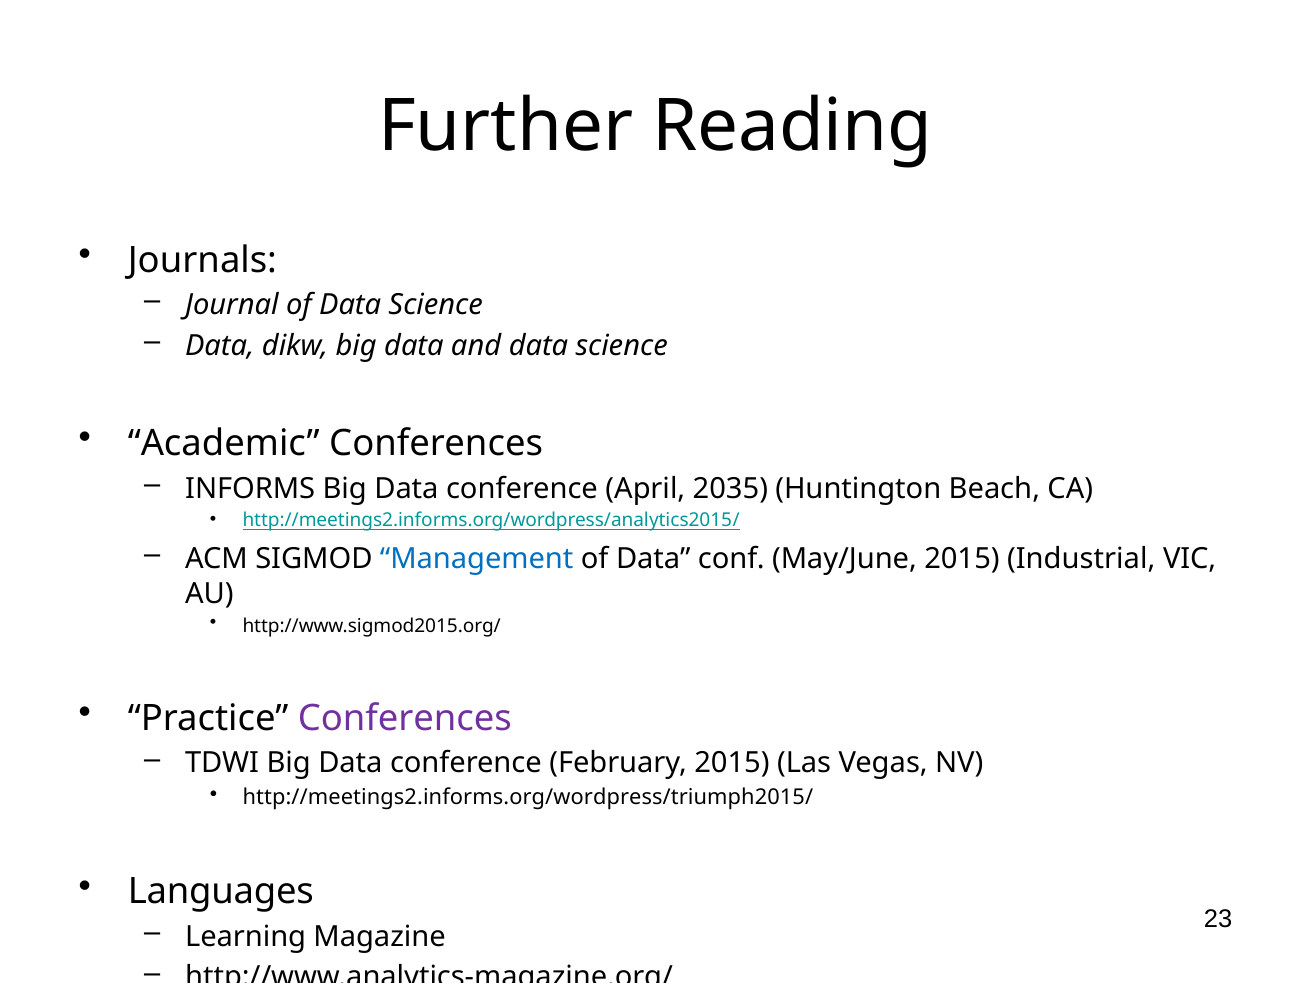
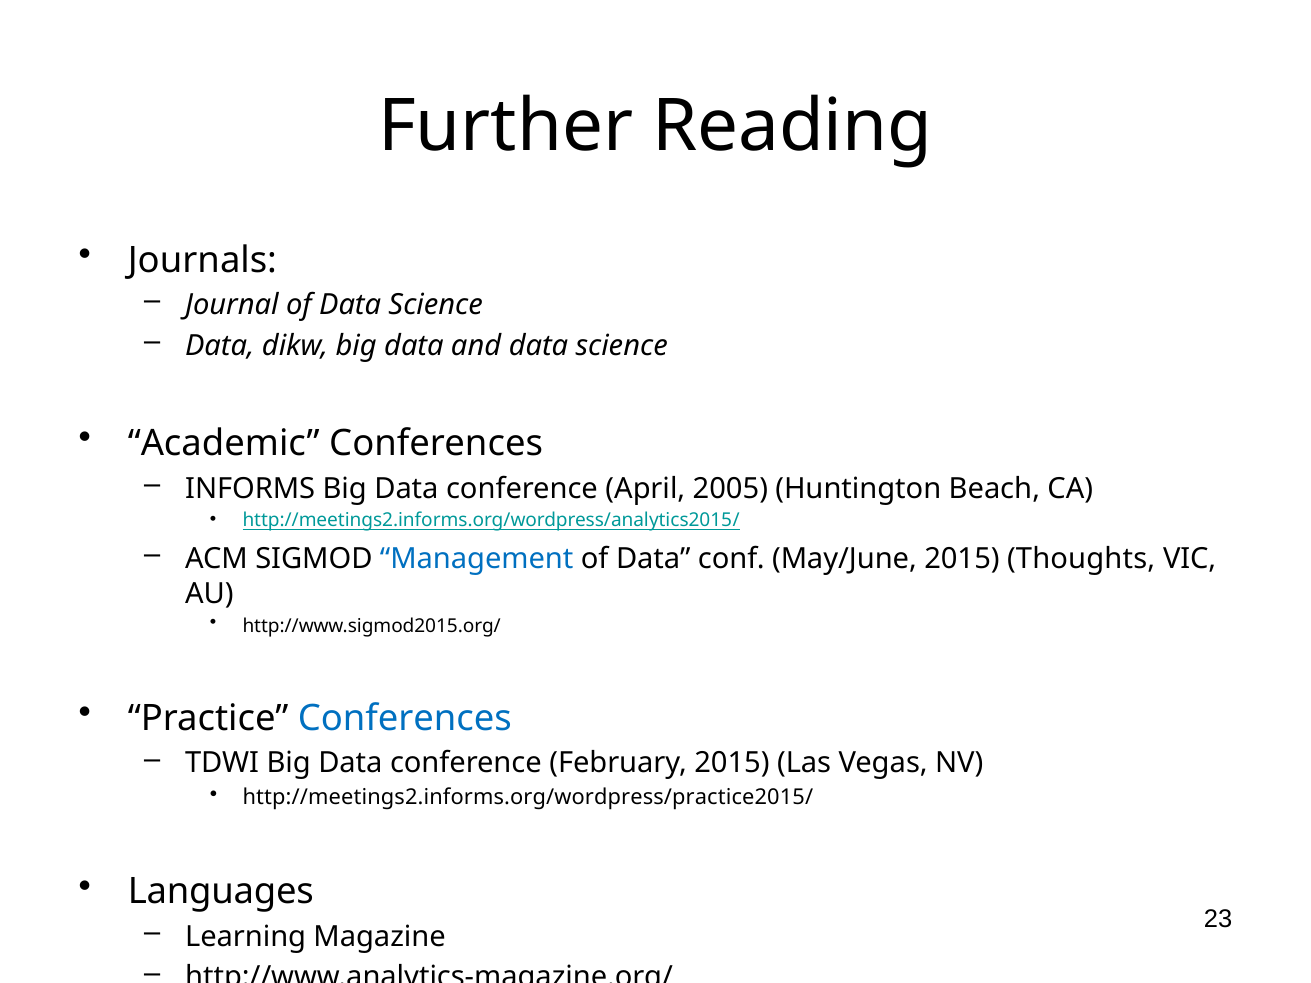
2035: 2035 -> 2005 (730, 489)
Industrial: Industrial -> Thoughts (1081, 559)
Conferences colour: purple -> blue (405, 719)
http://meetings2.informs.org/wordpress/triumph2015/: http://meetings2.informs.org/wordpress/triumph2015/ -> http://meetings2.informs.org/wordpress/practice2015/ (528, 798)
